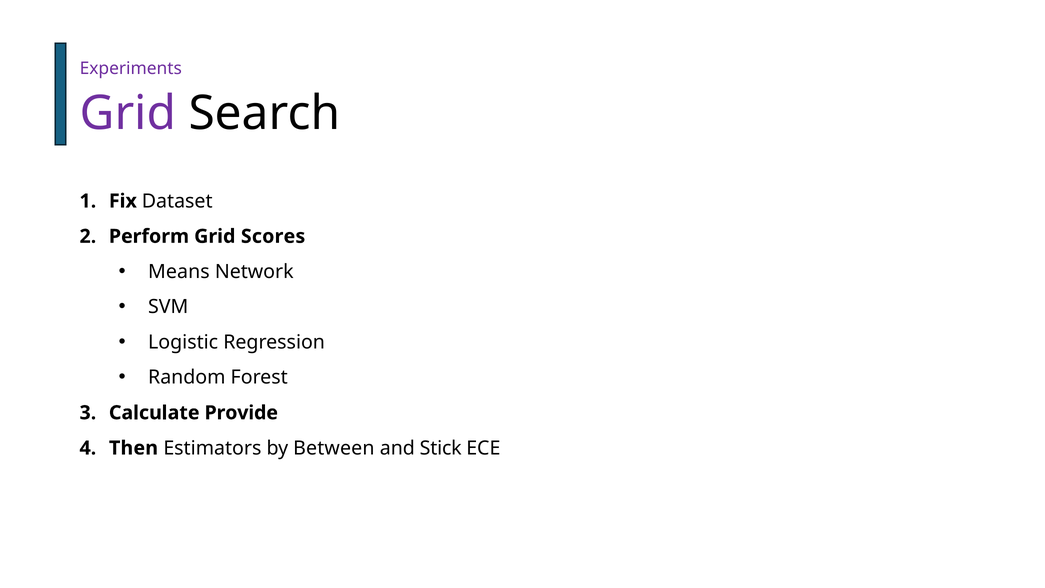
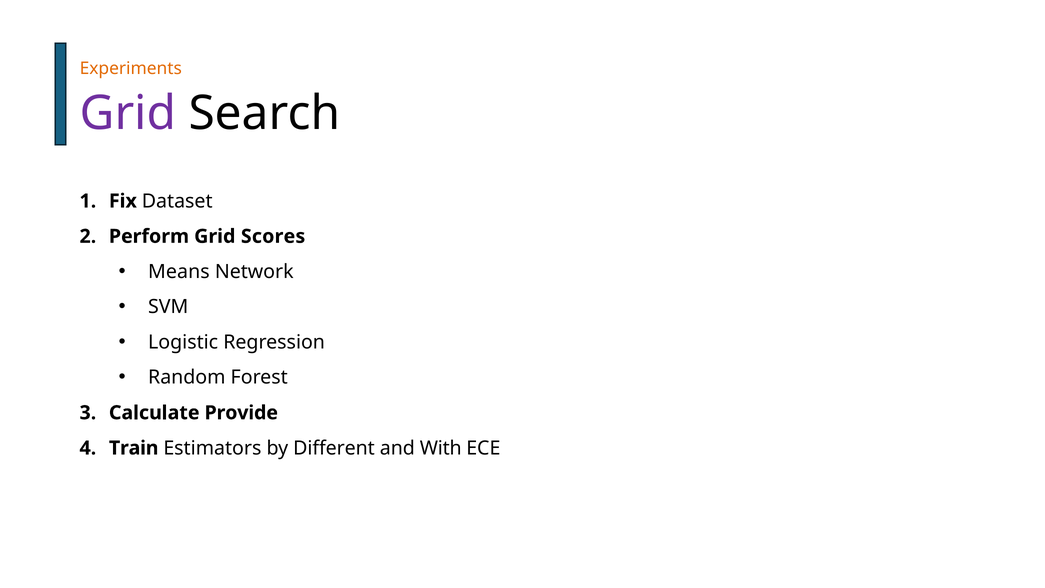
Experiments colour: purple -> orange (131, 68)
Then: Then -> Train (134, 448)
Between: Between -> Different (334, 448)
Stick: Stick -> With (441, 448)
